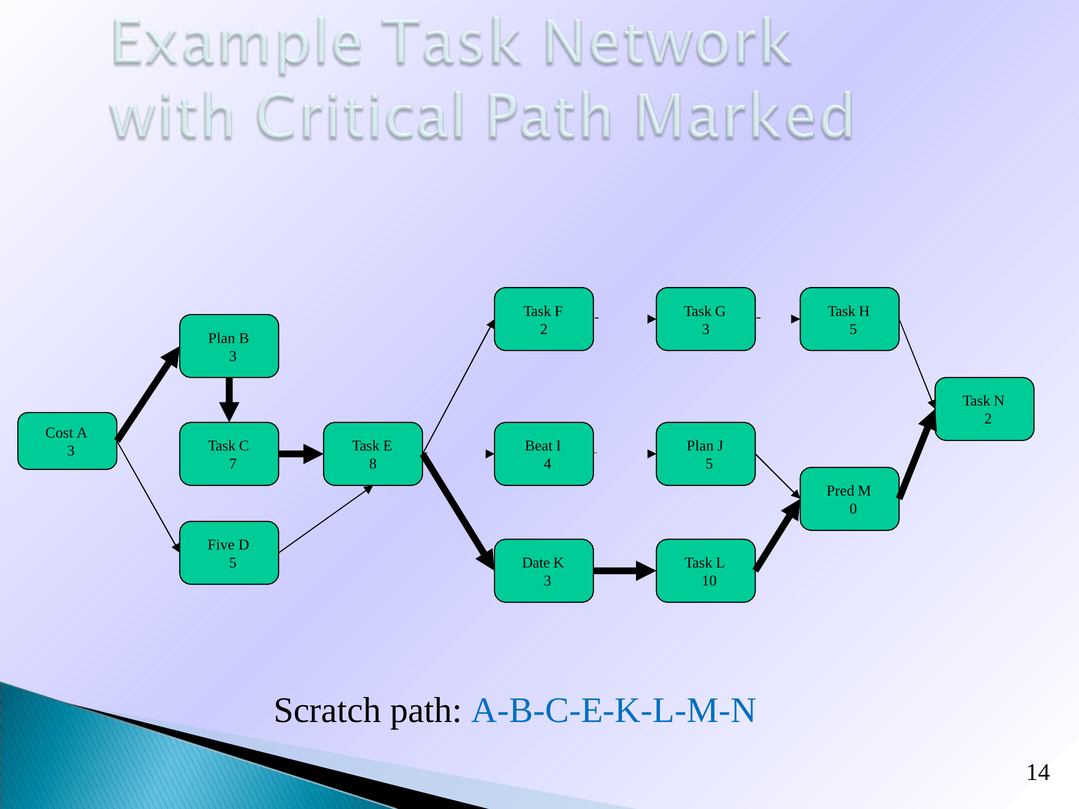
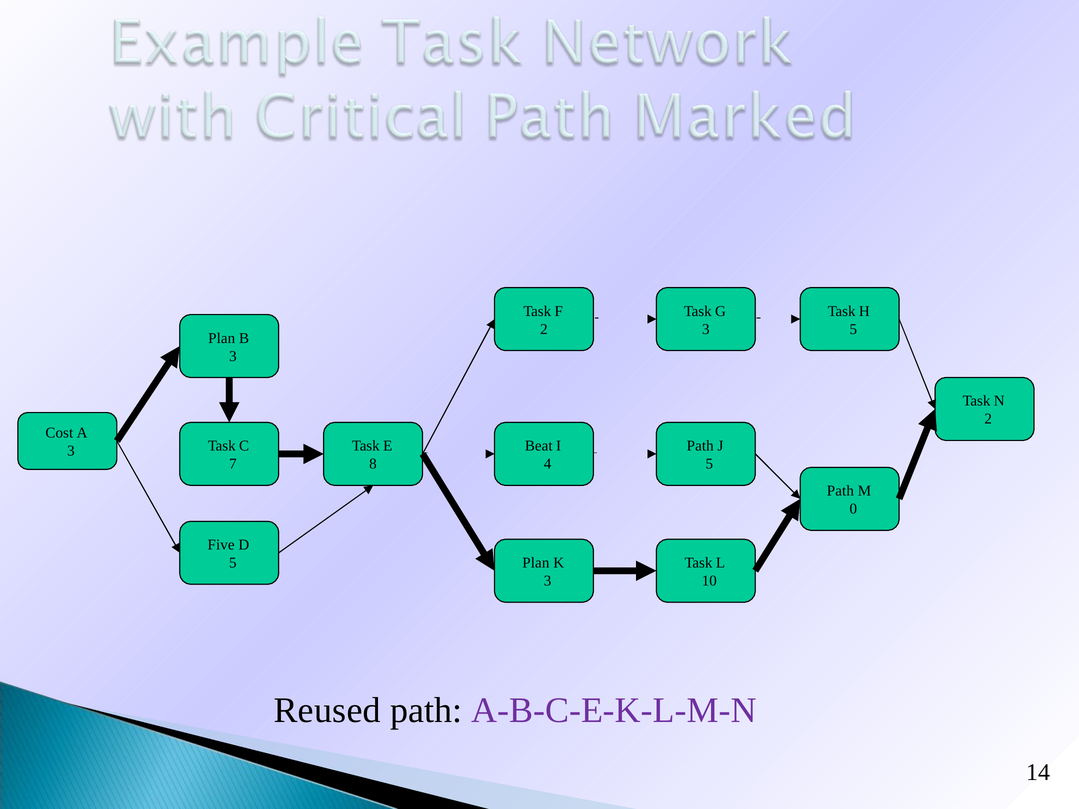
Plan: Plan -> Path (700, 446)
Pred: Pred -> Path (840, 491)
Date: Date -> Plan (536, 563)
Scratch: Scratch -> Reused (327, 710)
A-B-C-E-K-L-M-N colour: blue -> purple (614, 710)
